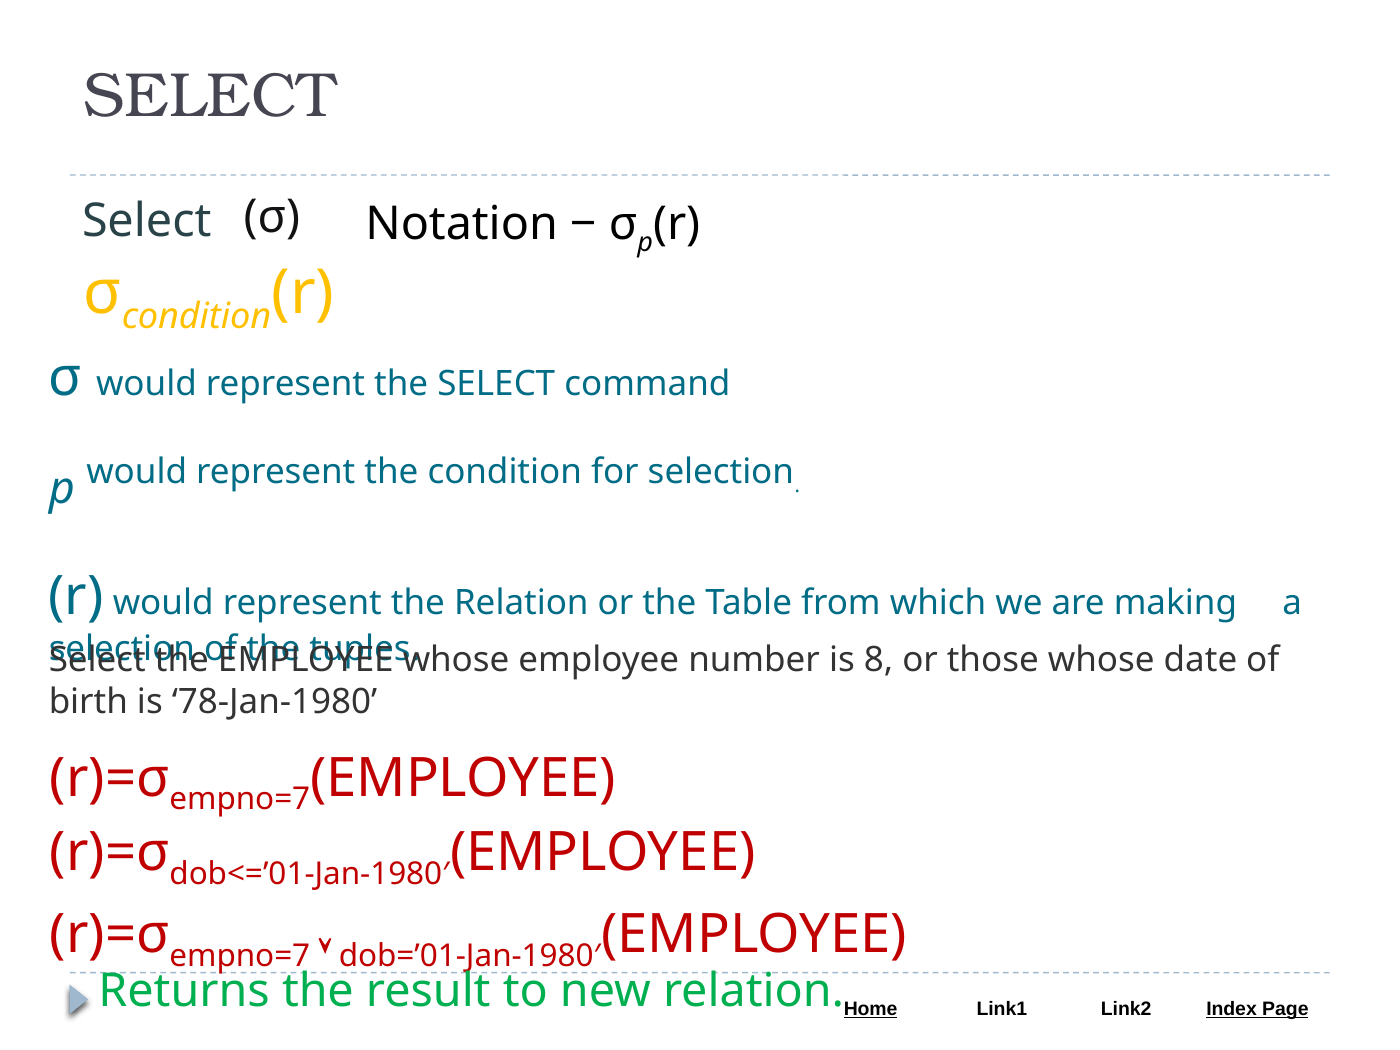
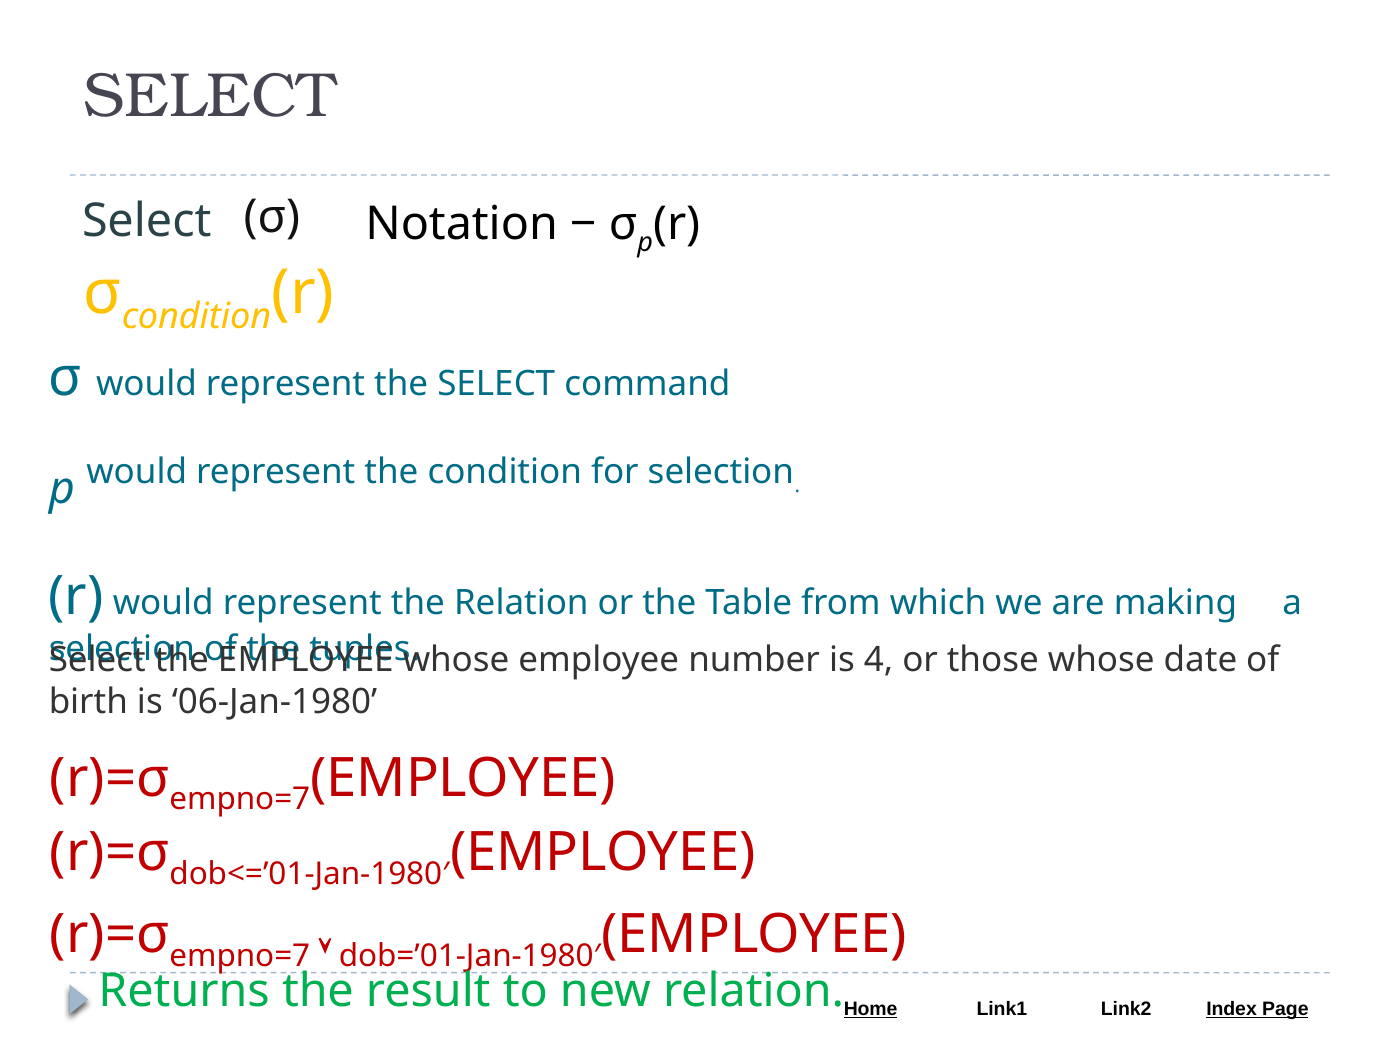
8: 8 -> 4 (879, 660)
78-Jan-1980: 78-Jan-1980 -> 06-Jan-1980 (275, 702)
